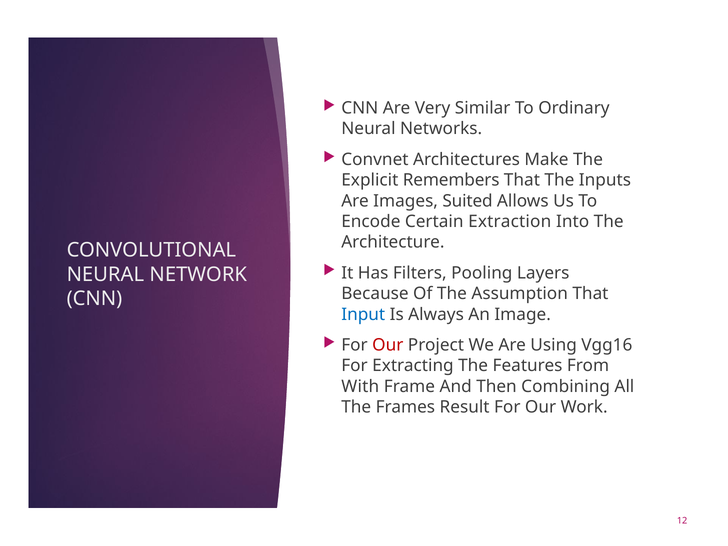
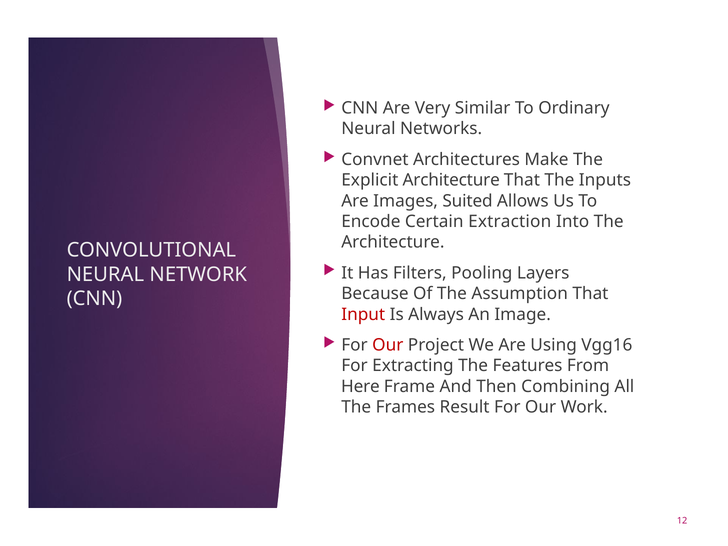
Explicit Remembers: Remembers -> Architecture (451, 180)
Input colour: blue -> red (363, 314)
With: With -> Here (360, 386)
